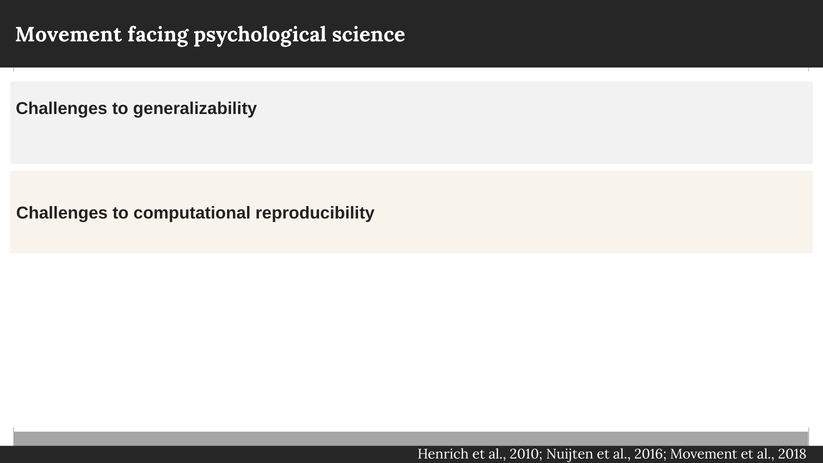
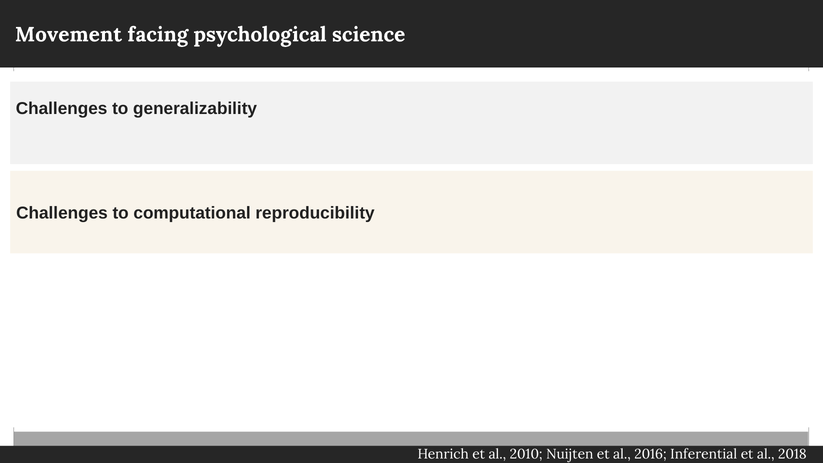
2016 Movement: Movement -> Inferential (704, 454)
